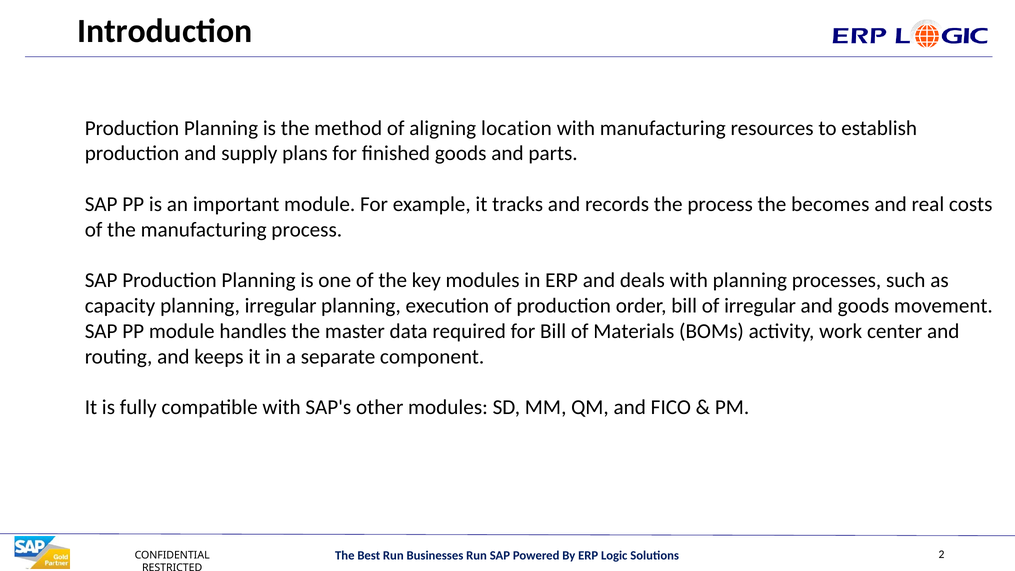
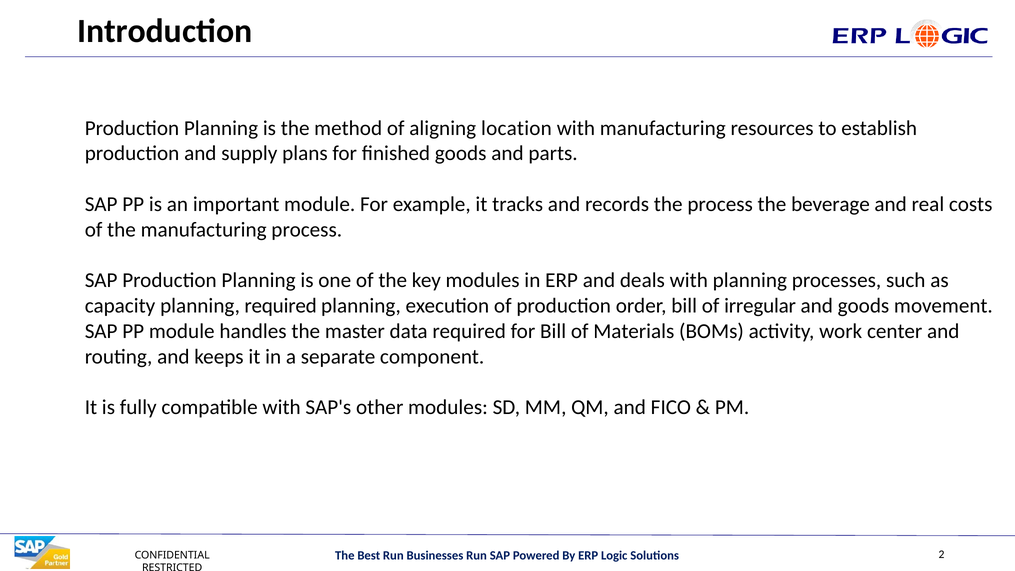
becomes: becomes -> beverage (830, 204)
planning irregular: irregular -> required (281, 306)
